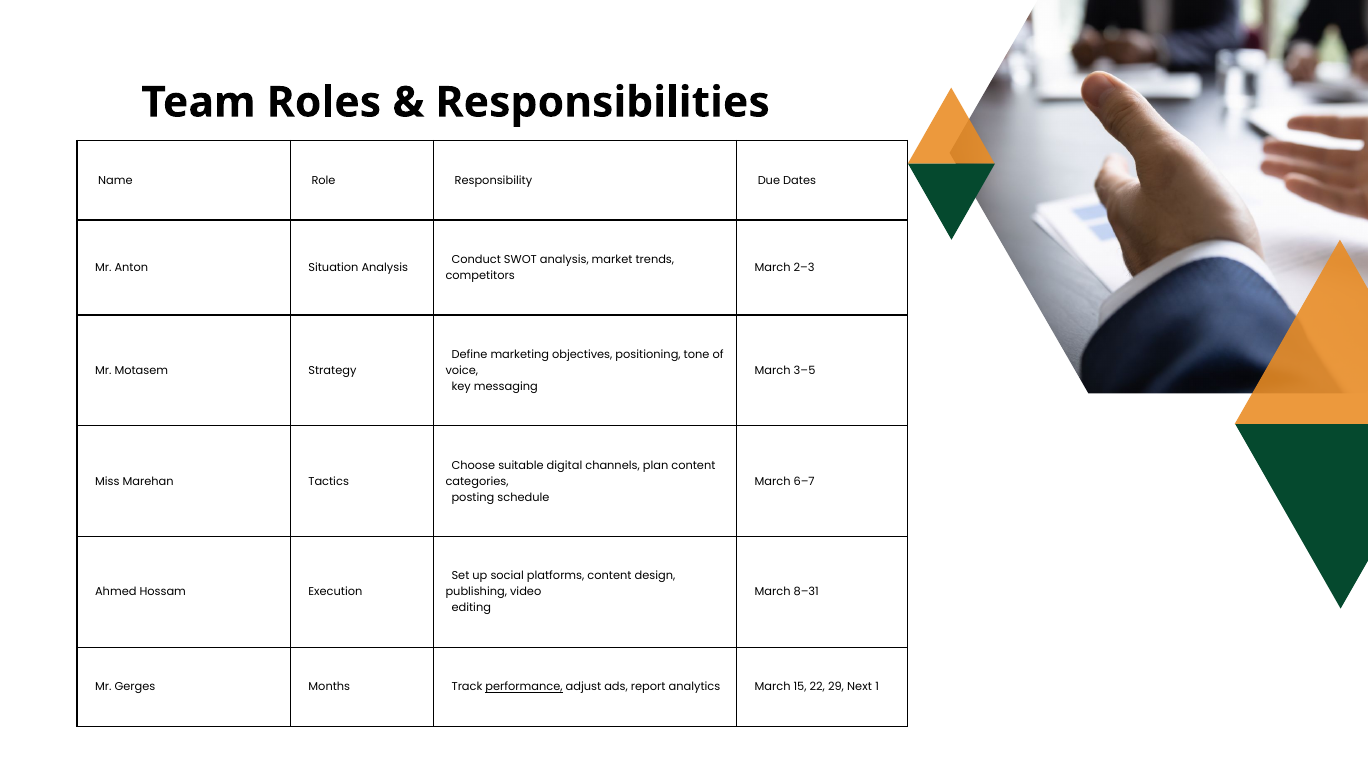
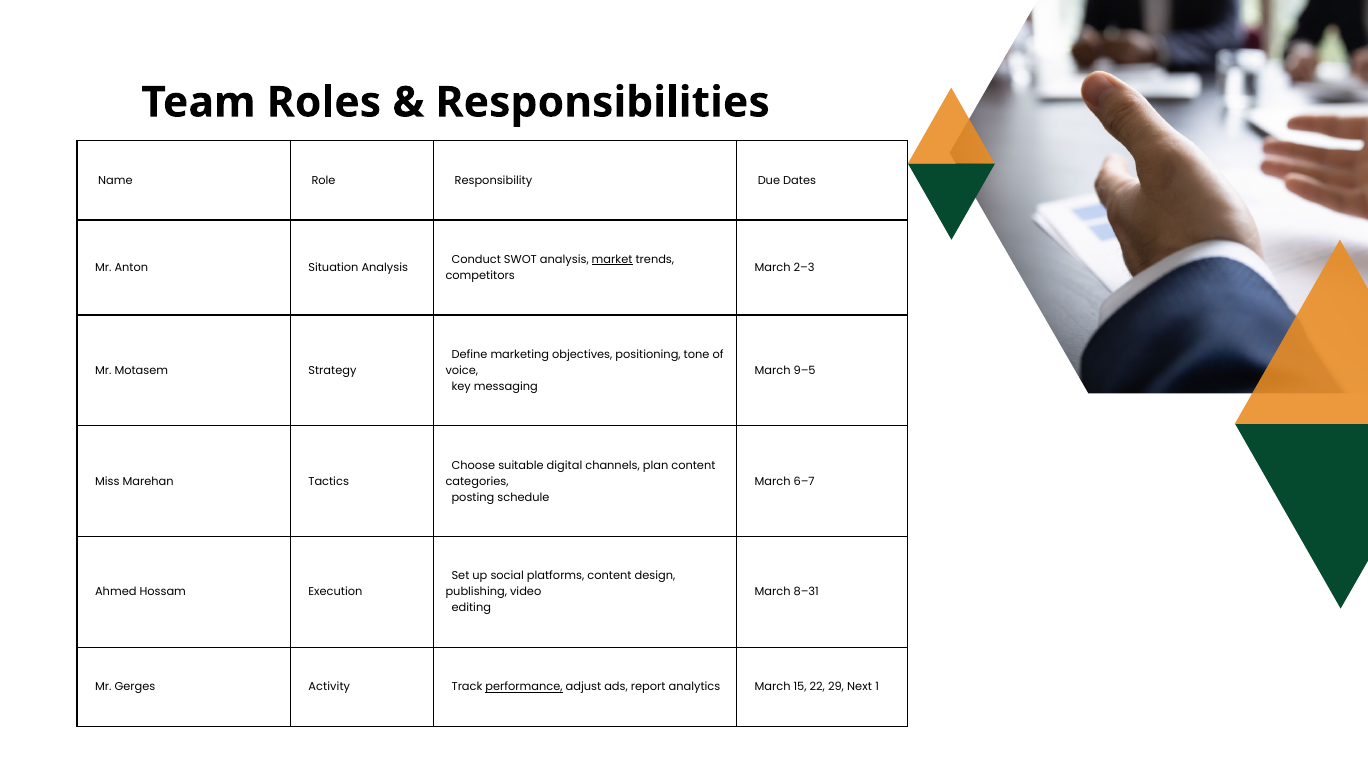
market underline: none -> present (612, 260)
3–5: 3–5 -> 9–5 (805, 370)
Months: Months -> Activity (329, 687)
